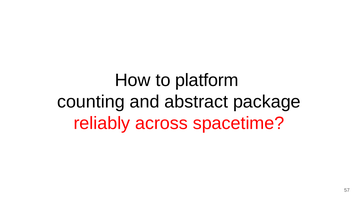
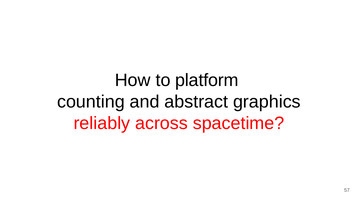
package: package -> graphics (267, 102)
